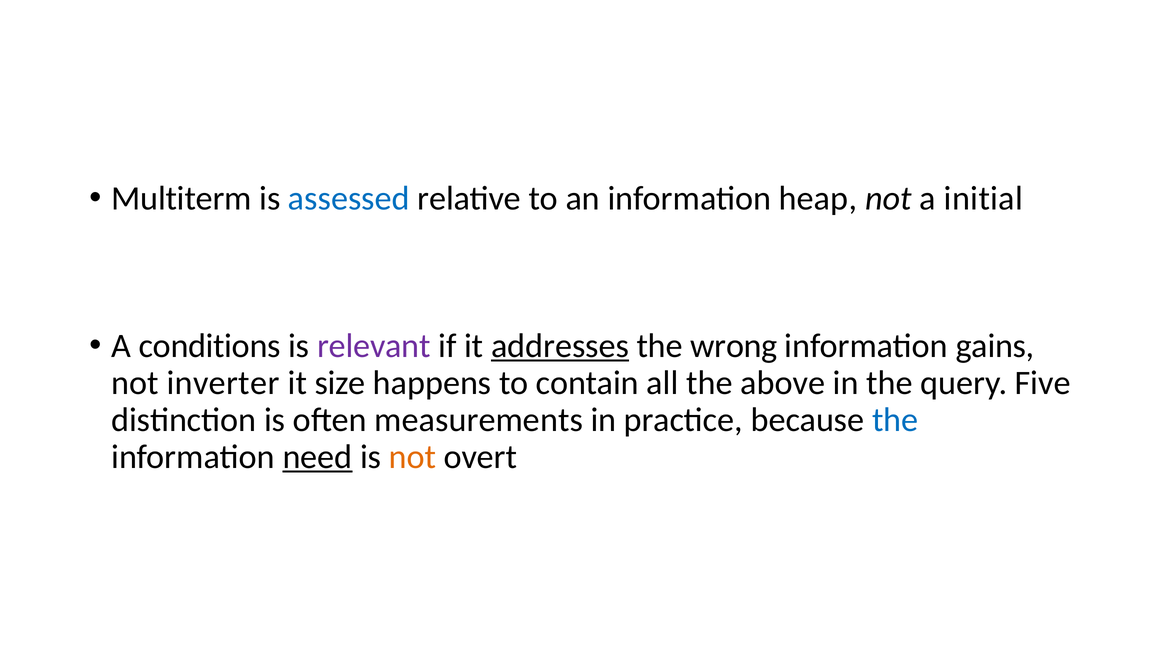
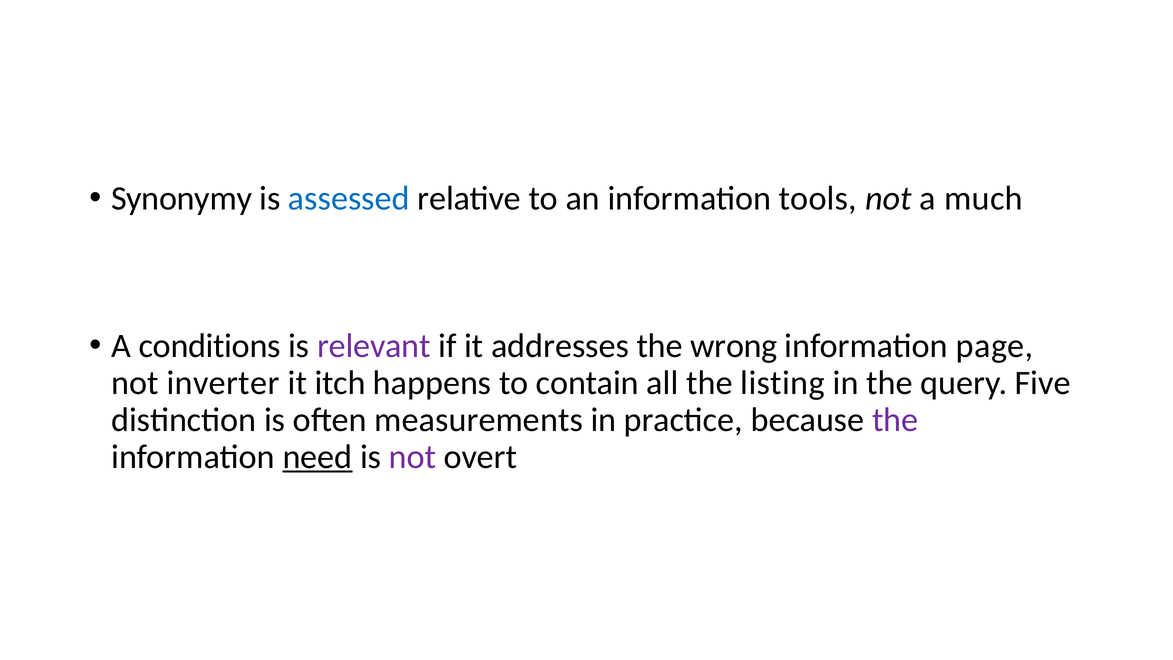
Multiterm: Multiterm -> Synonymy (182, 198)
heap: heap -> tools (818, 198)
initial: initial -> much (983, 198)
addresses underline: present -> none (560, 346)
gains: gains -> page (995, 346)
size: size -> itch (340, 383)
above: above -> listing (783, 383)
the colour: blue -> purple (895, 420)
not colour: orange -> purple (413, 457)
